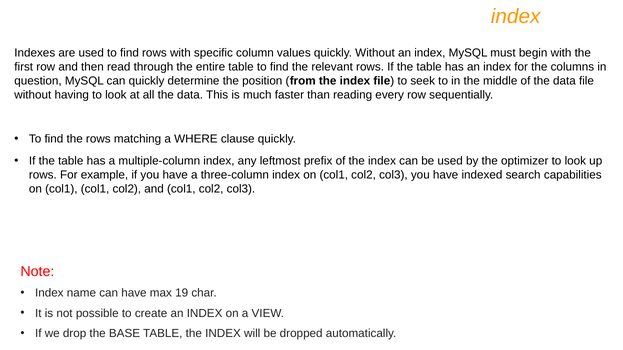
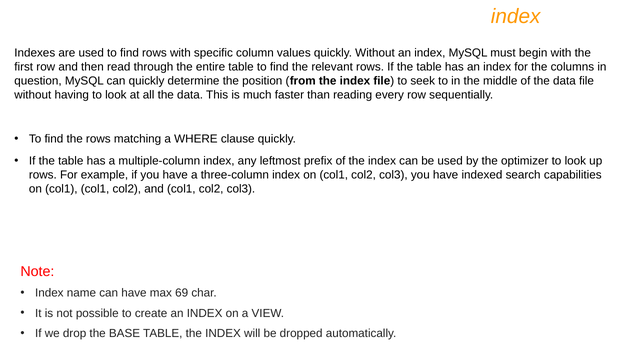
19: 19 -> 69 (182, 293)
